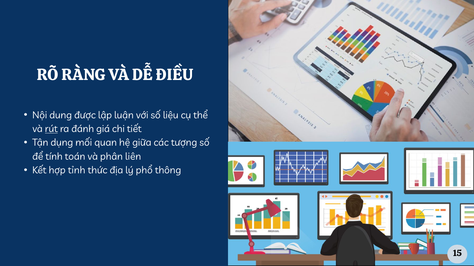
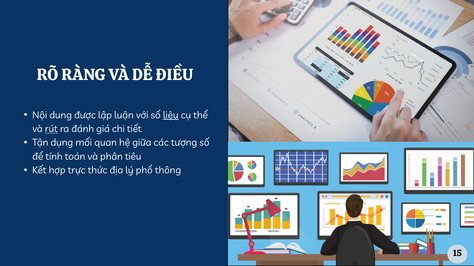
liệu underline: none -> present (171, 115)
liên: liên -> tiêu (133, 157)
tỉnh: tỉnh -> trực (77, 171)
